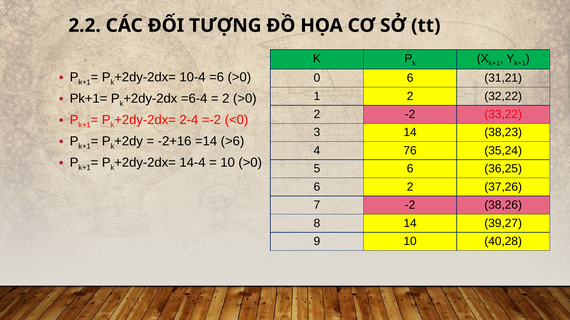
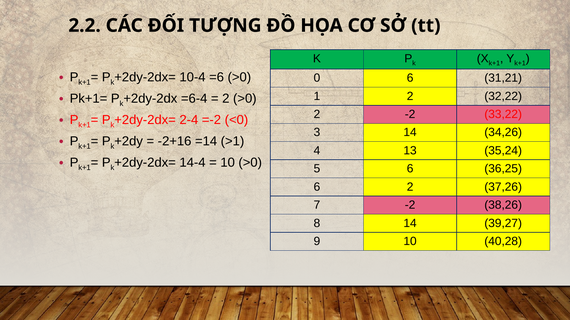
38,23: 38,23 -> 34,26 (503, 133)
>6: >6 -> >1 (232, 142)
76: 76 -> 13 (410, 151)
